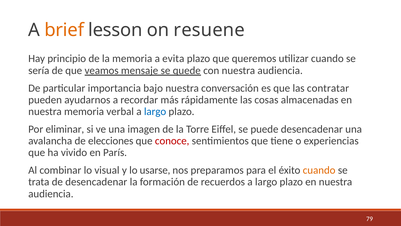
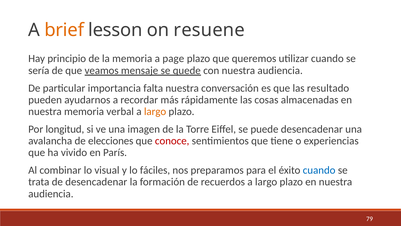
evita: evita -> page (173, 59)
bajo: bajo -> falta (153, 88)
contratar: contratar -> resultado (328, 88)
largo colour: blue -> orange (155, 111)
eliminar: eliminar -> longitud (65, 129)
usarse: usarse -> fáciles (155, 170)
cuando colour: orange -> blue (319, 170)
